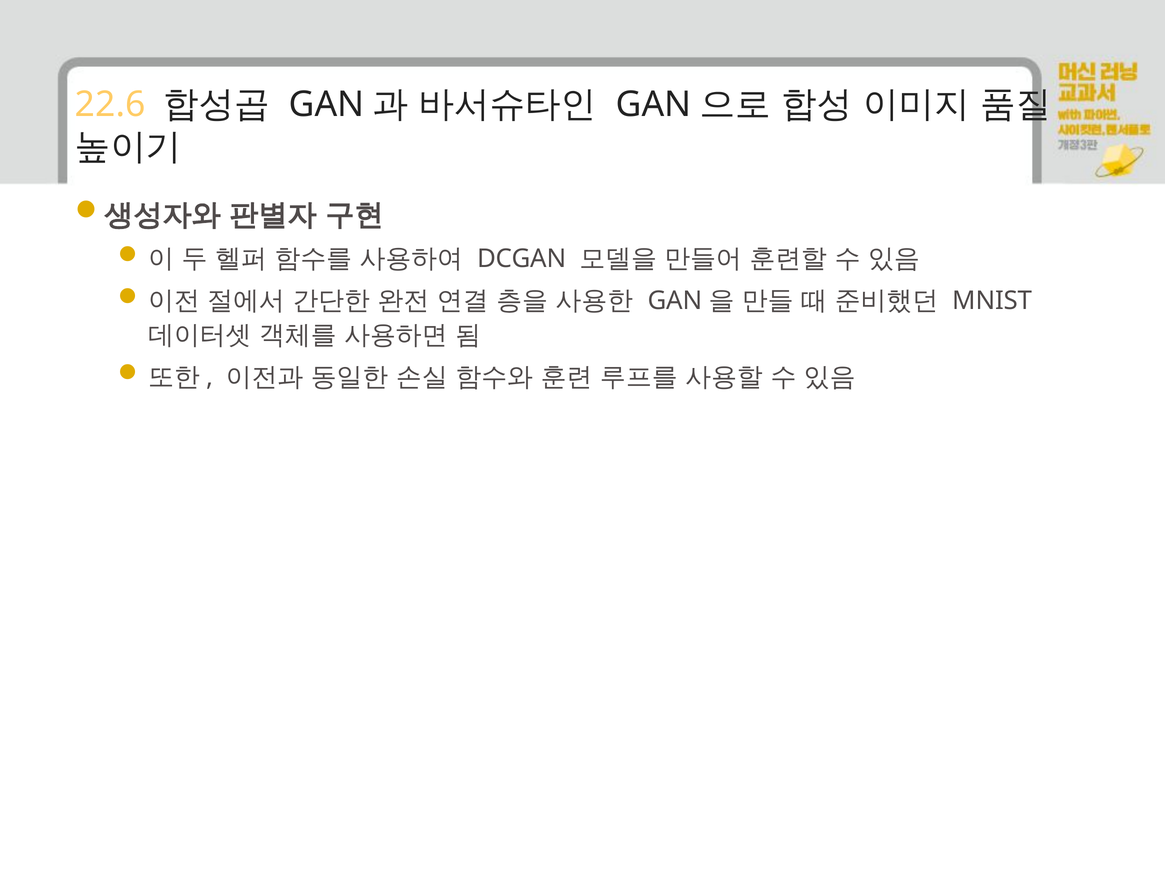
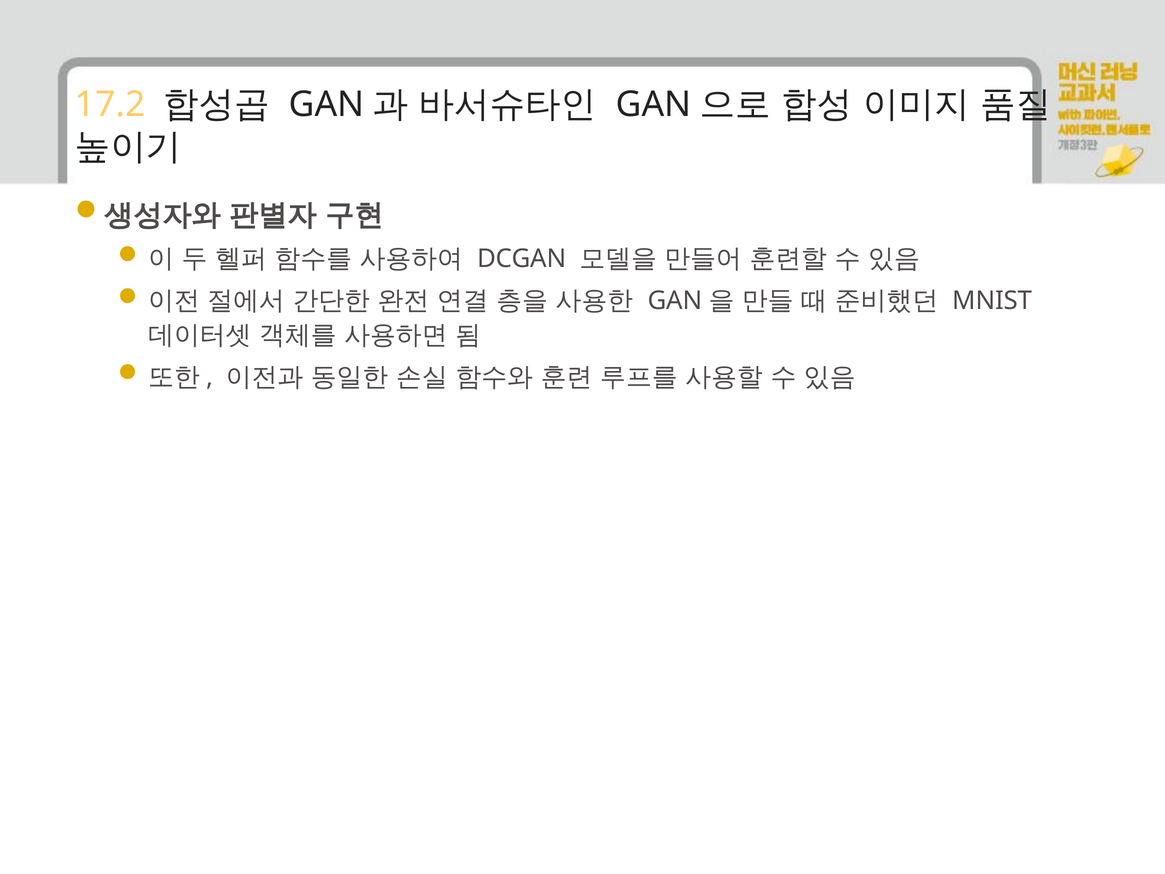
22.6: 22.6 -> 17.2 (110, 104)
